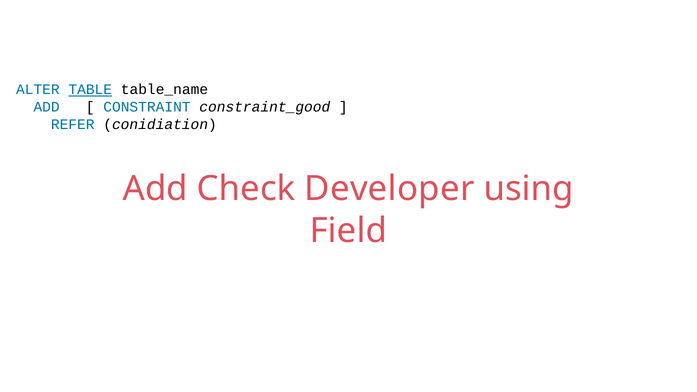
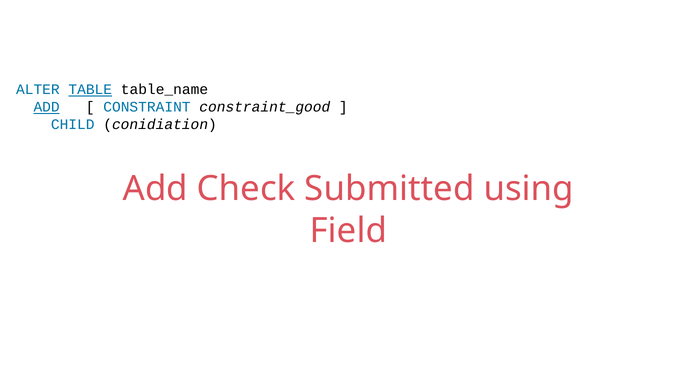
ADD underline: none -> present (47, 107)
REFER: REFER -> CHILD (73, 125)
Developer: Developer -> Submitted (390, 189)
